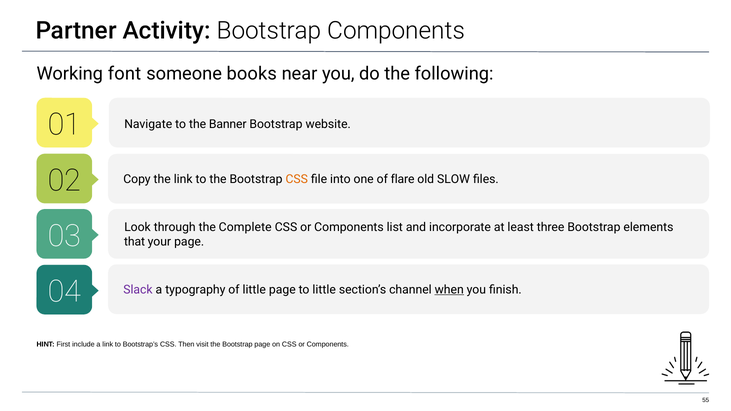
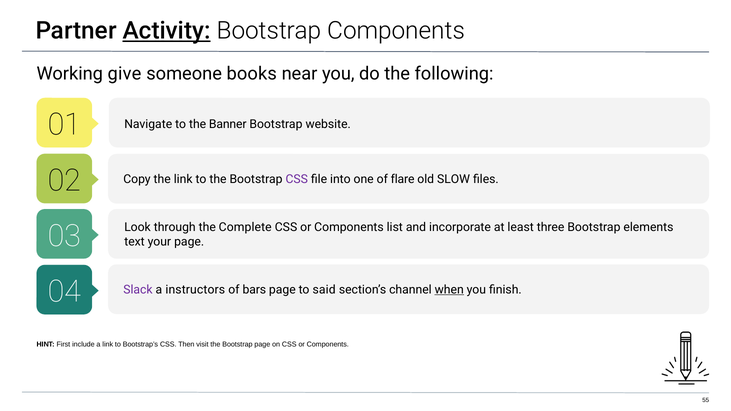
Activity underline: none -> present (167, 31)
font: font -> give (125, 74)
CSS colour: orange -> purple (297, 179)
that: that -> text (134, 242)
typography: typography -> instructors (195, 290)
of little: little -> bars (254, 290)
to little: little -> said (324, 290)
